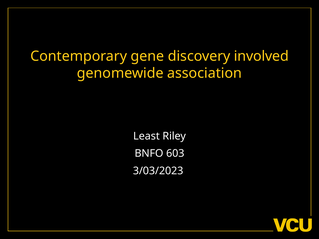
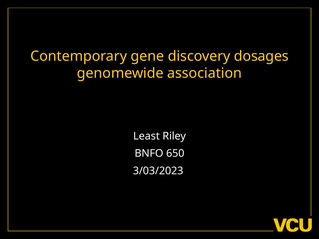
involved: involved -> dosages (261, 56)
603: 603 -> 650 (175, 154)
